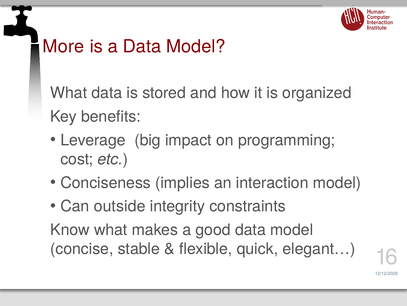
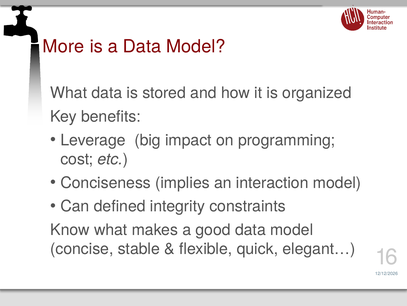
outside: outside -> defined (120, 206)
